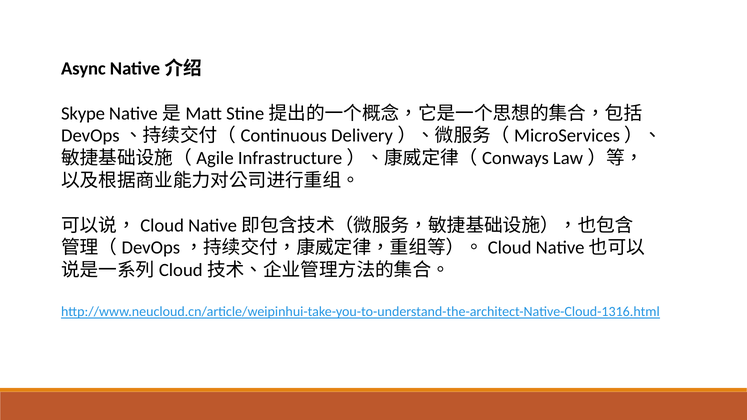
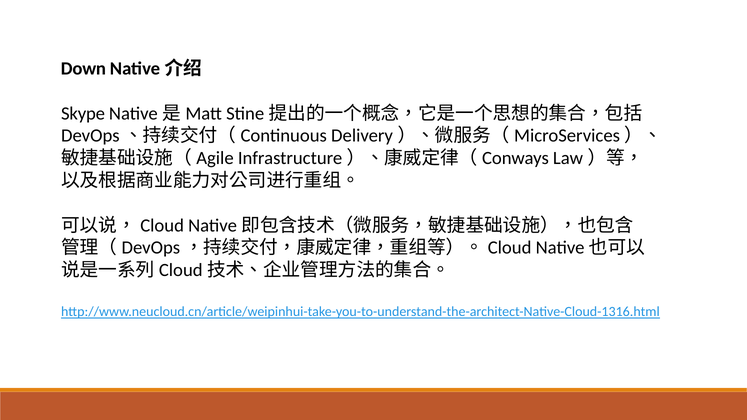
Async: Async -> Down (83, 69)
